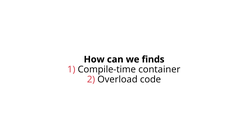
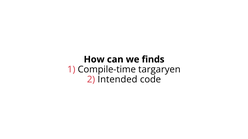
container: container -> targaryen (159, 70)
Overload: Overload -> Intended (117, 80)
